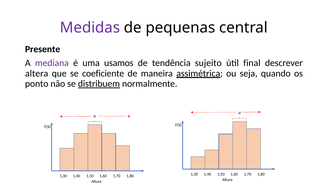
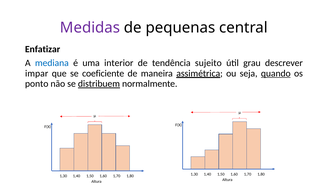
Presente: Presente -> Enfatizar (43, 49)
mediana colour: purple -> blue (52, 63)
usamos: usamos -> interior (119, 63)
final: final -> grau (252, 63)
altera: altera -> impar (37, 73)
quando underline: none -> present (276, 73)
